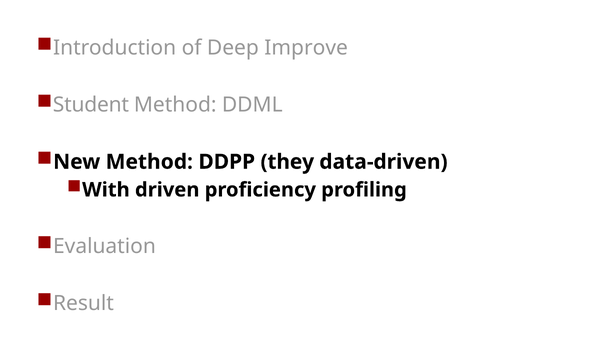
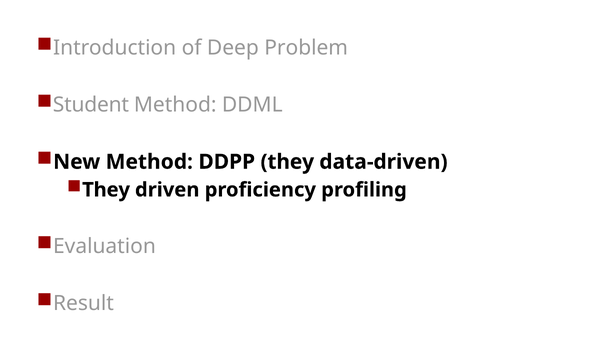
Improve: Improve -> Problem (306, 48)
With: With -> They (106, 190)
